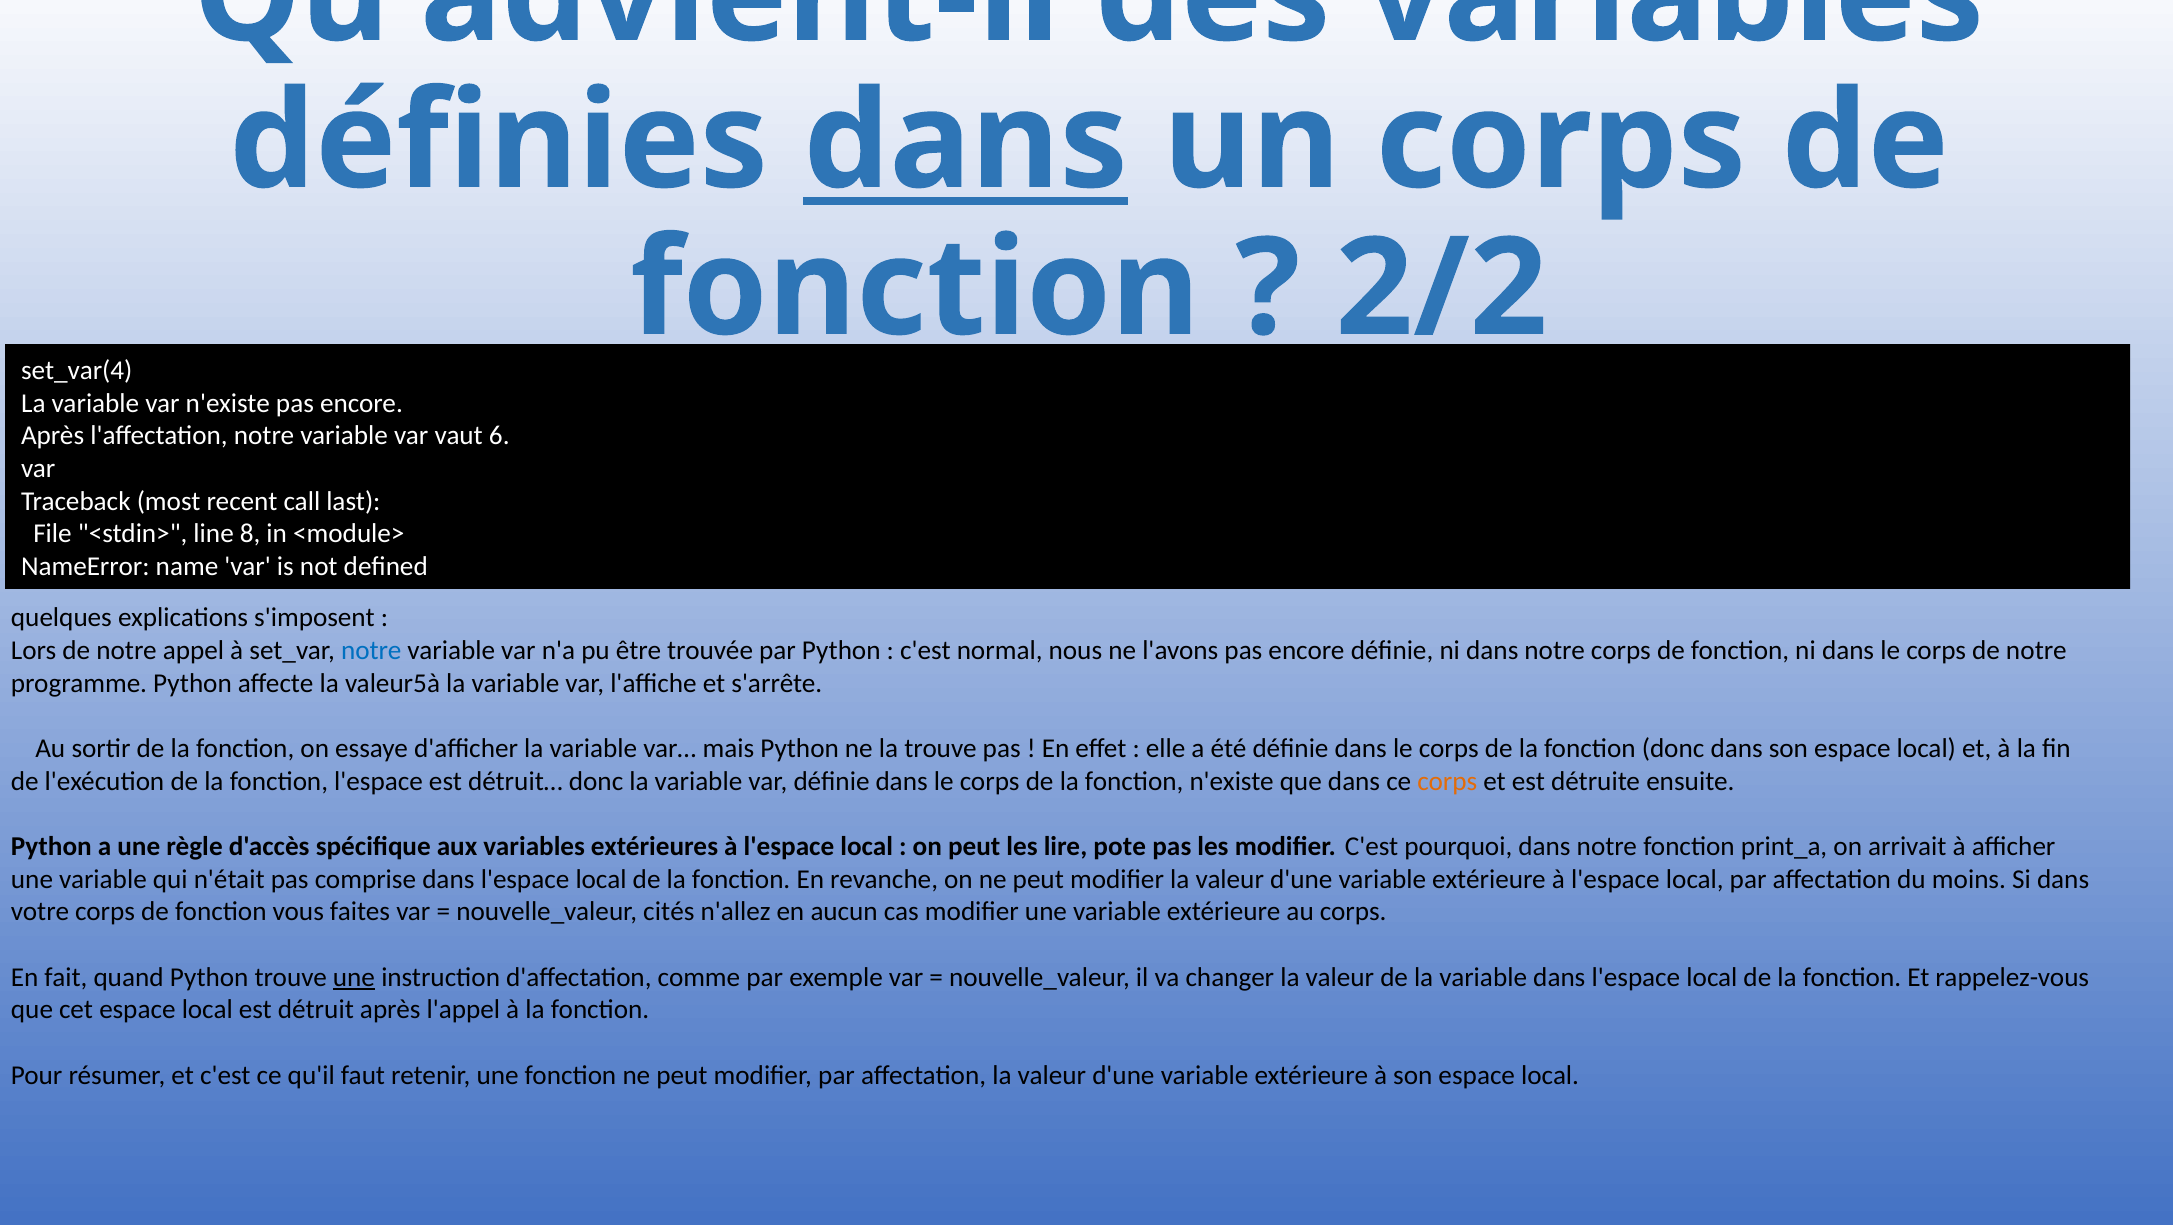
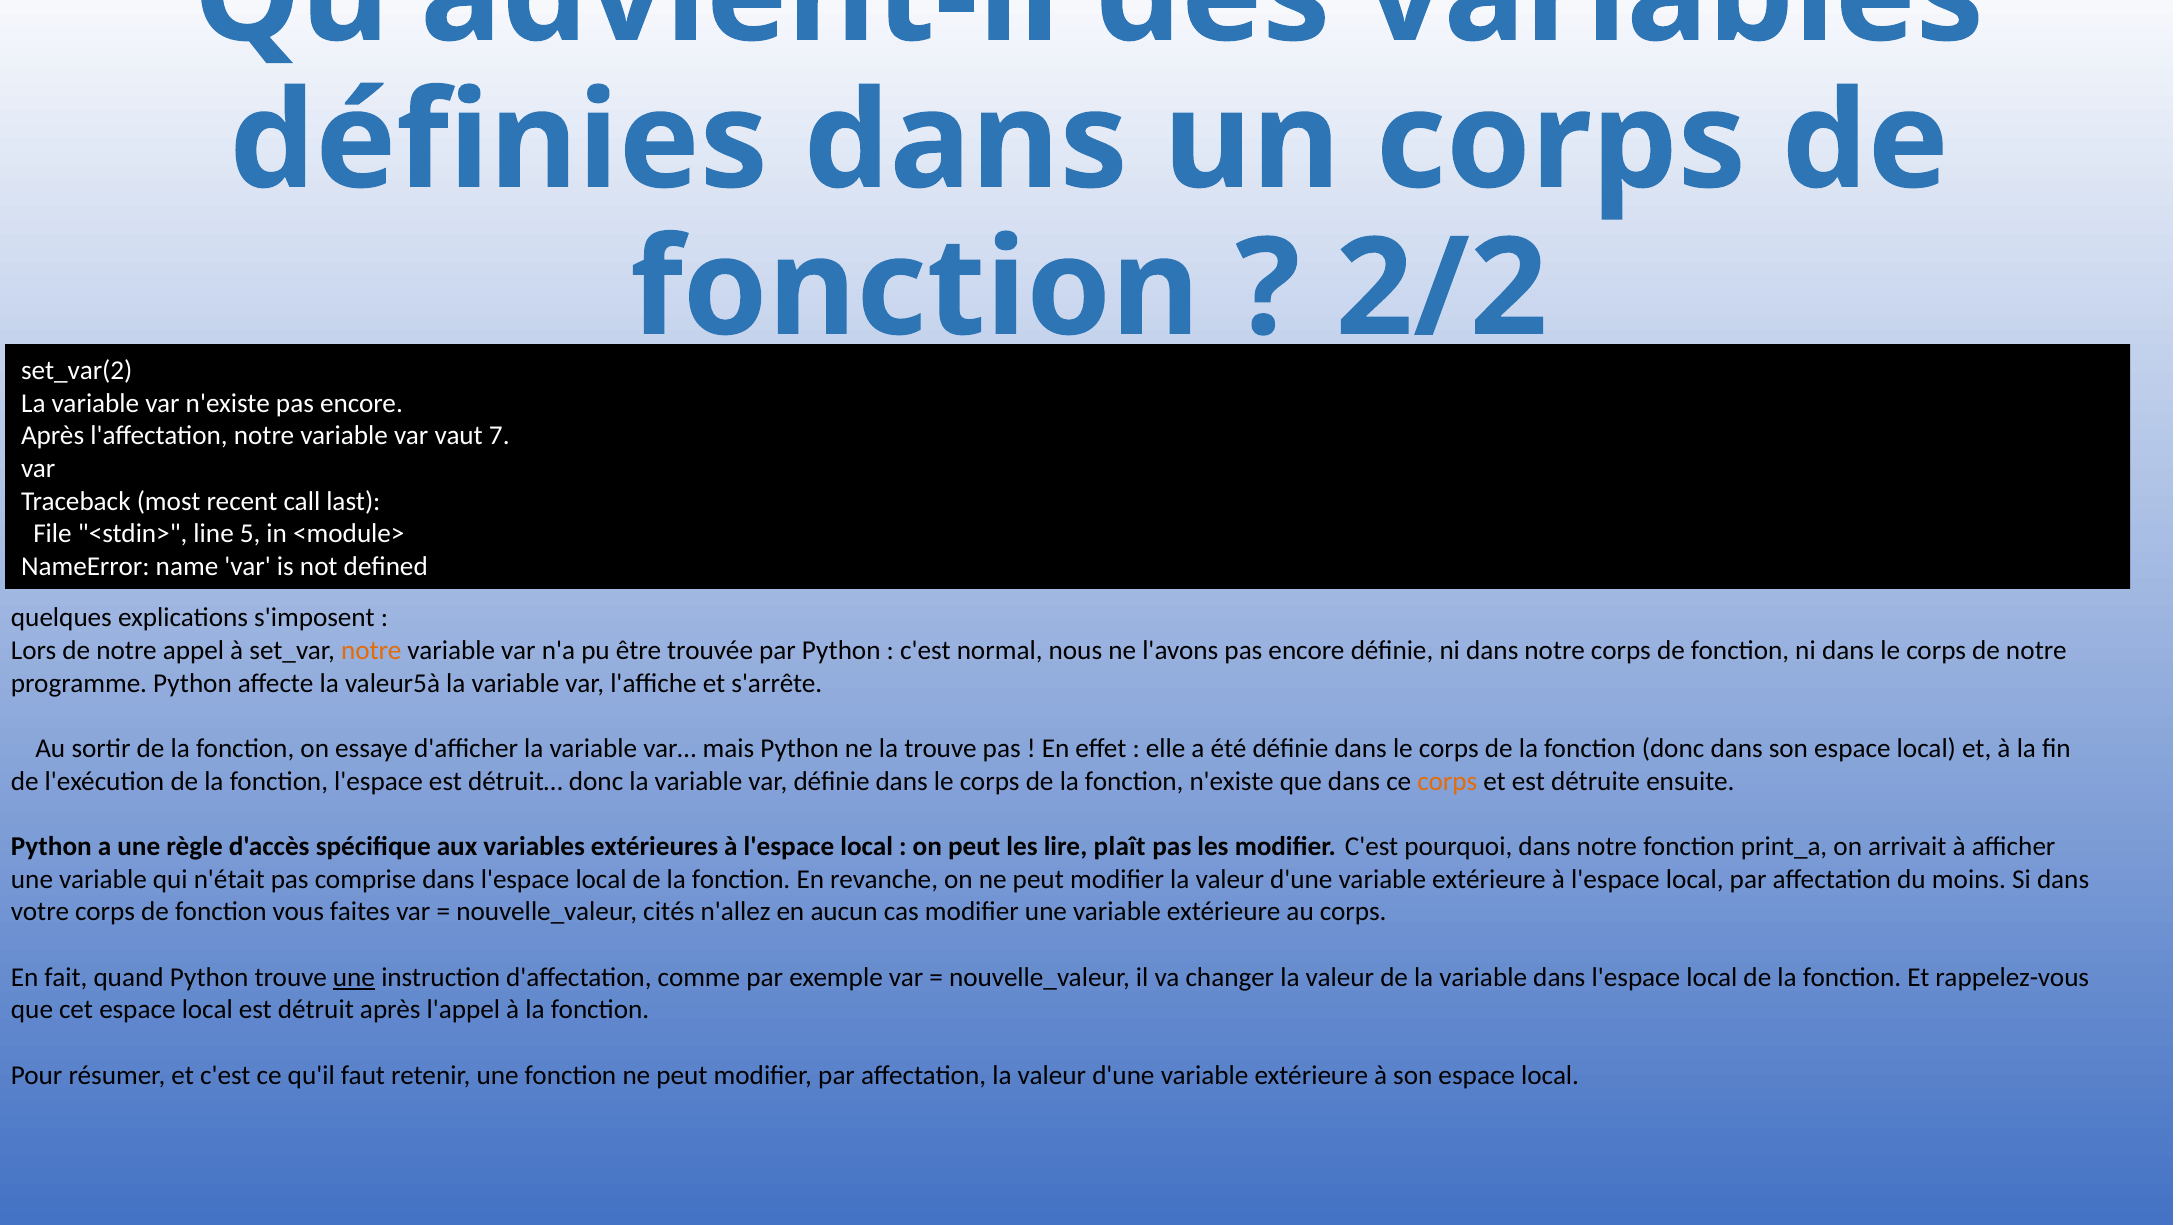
dans underline: present -> none (966, 142)
set_var(4: set_var(4 -> set_var(2 (77, 370)
6: 6 -> 7 (499, 436)
8: 8 -> 5 (250, 534)
notre colour: blue -> orange (371, 651)
pote: pote -> plaît (1120, 847)
